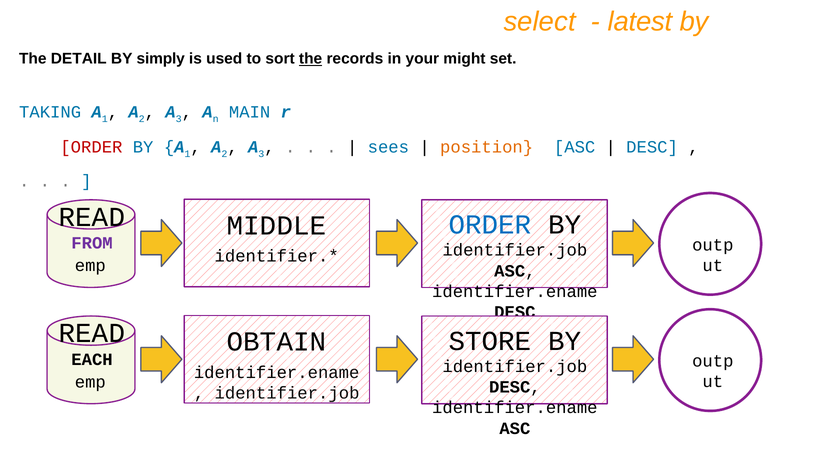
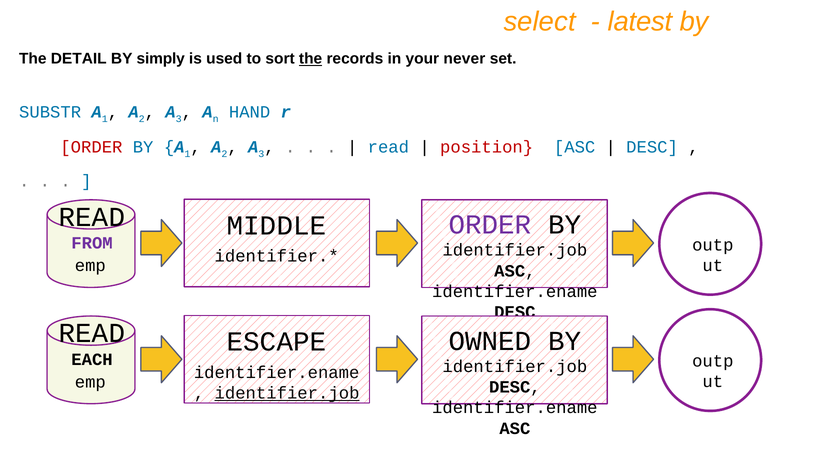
might: might -> never (464, 59)
TAKING: TAKING -> SUBSTR (50, 112)
MAIN: MAIN -> HAND (250, 112)
sees: sees -> read (388, 147)
position colour: orange -> red (487, 147)
ORDER colour: blue -> purple (490, 225)
STORE: STORE -> OWNED (490, 342)
OBTAIN: OBTAIN -> ESCAPE (277, 342)
identifier.job underline: none -> present (287, 394)
